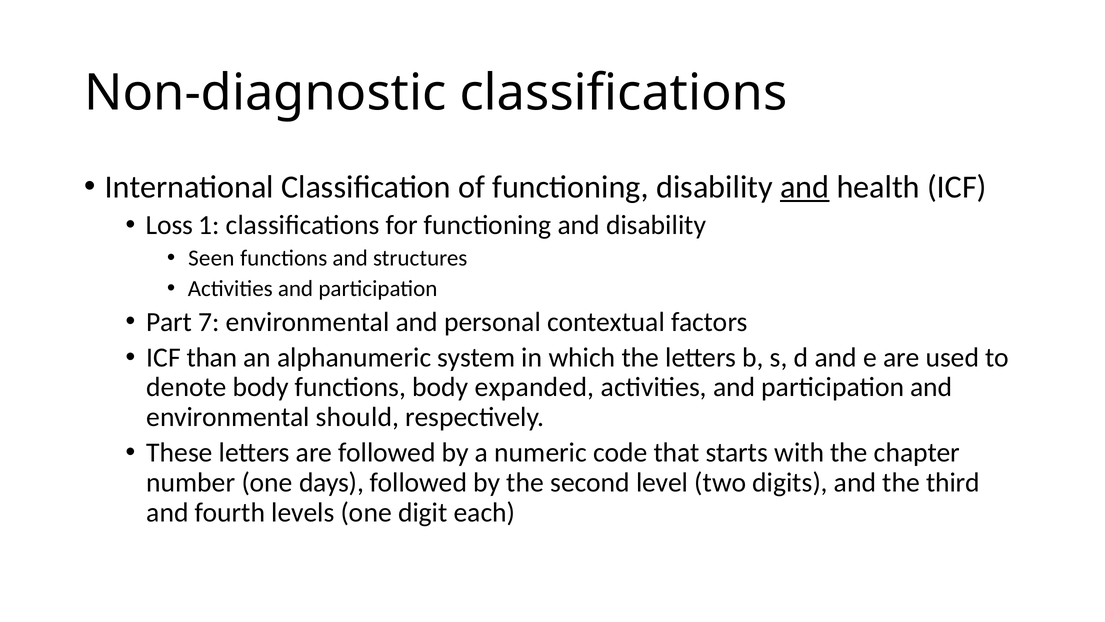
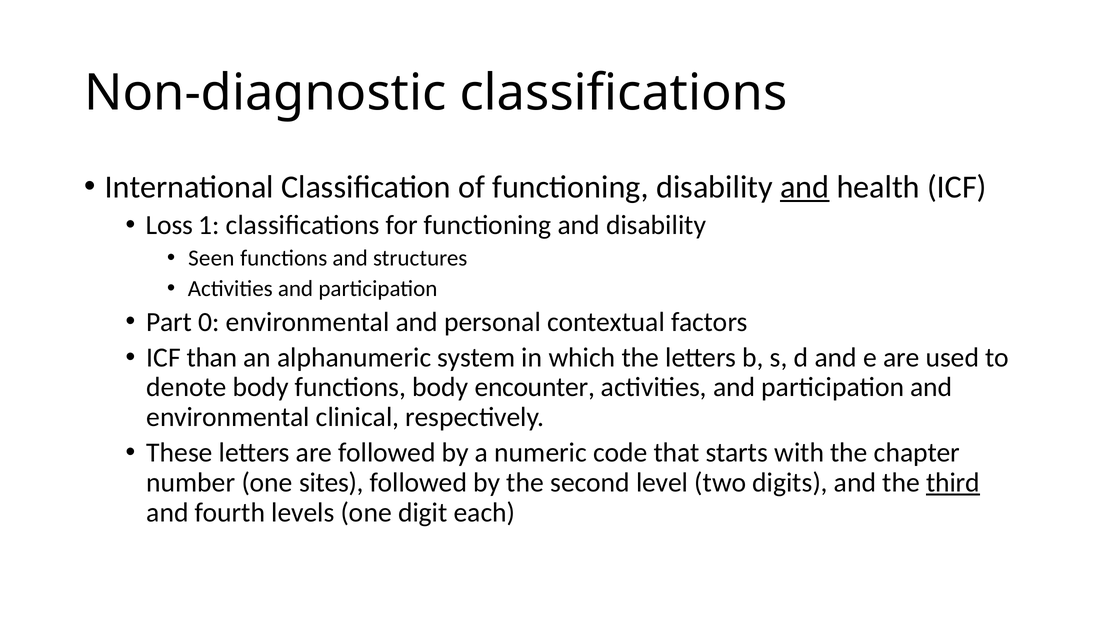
7: 7 -> 0 (209, 322)
expanded: expanded -> encounter (535, 387)
should: should -> clinical (358, 417)
days: days -> sites (331, 482)
third underline: none -> present (953, 482)
